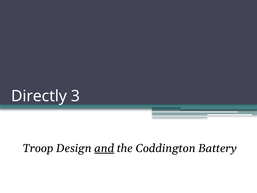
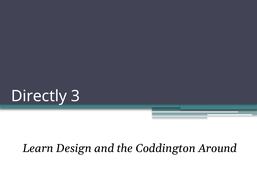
Troop: Troop -> Learn (38, 148)
and underline: present -> none (104, 148)
Battery: Battery -> Around (218, 148)
